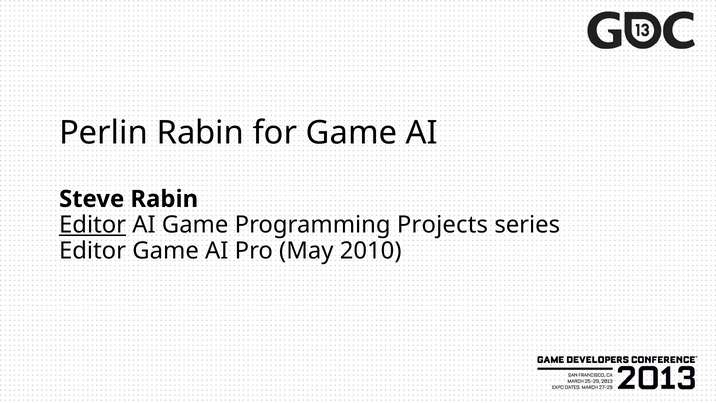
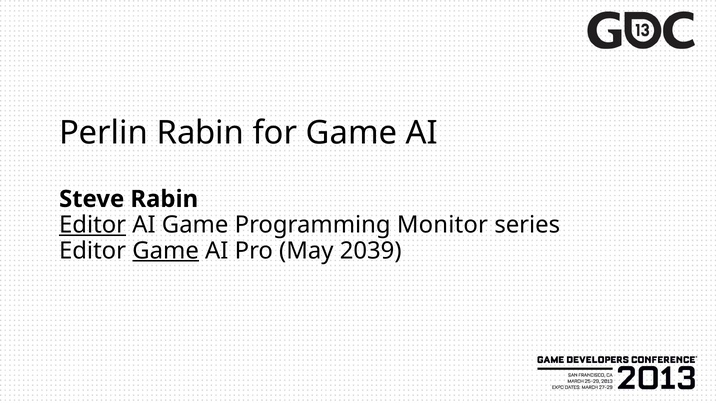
Projects: Projects -> Monitor (442, 225)
Game underline: none -> present (166, 251)
2010: 2010 -> 2039 (371, 251)
